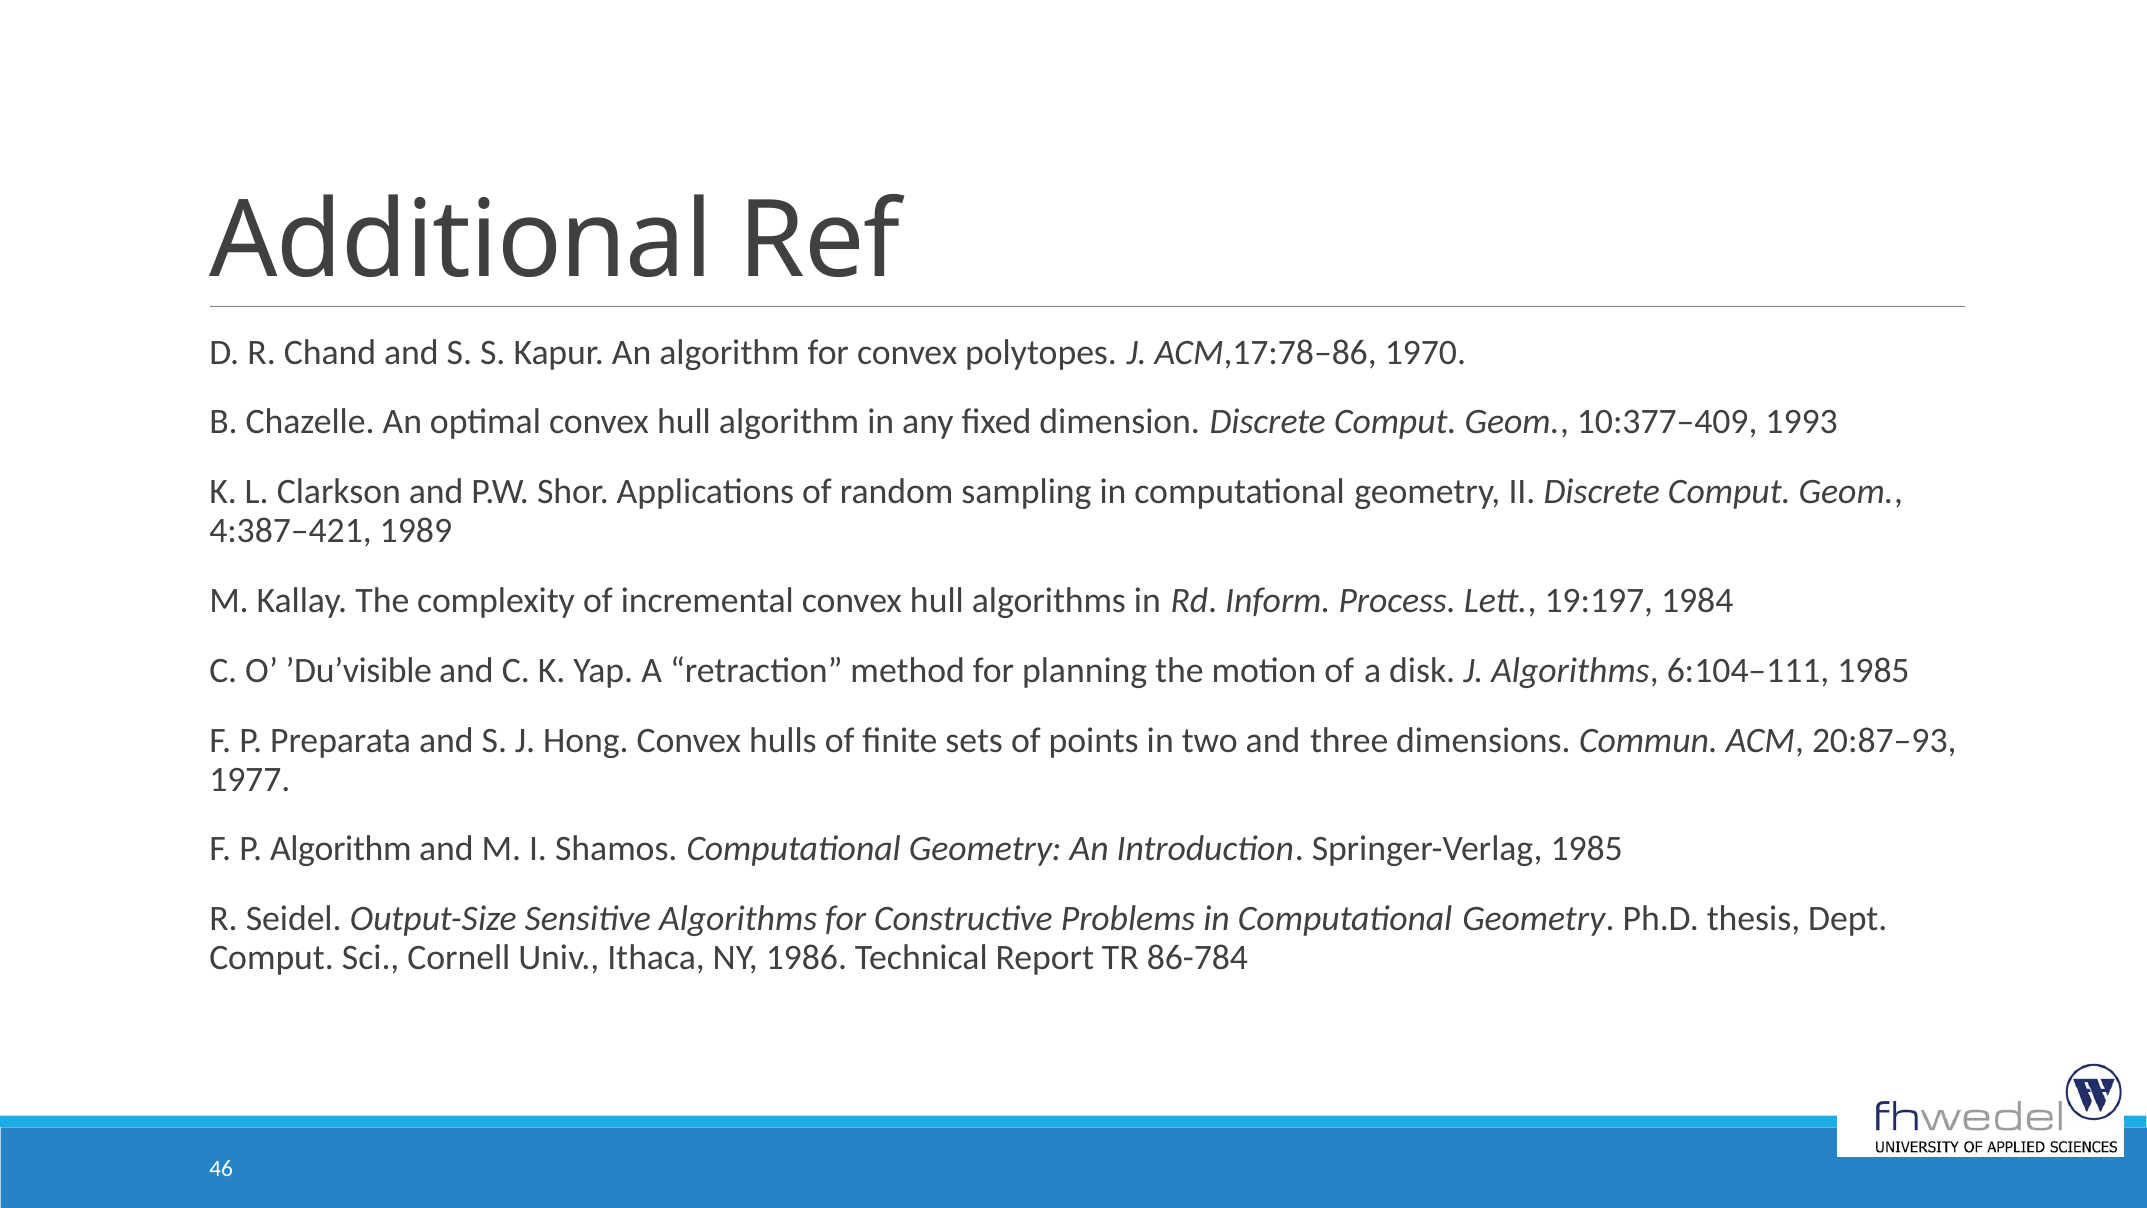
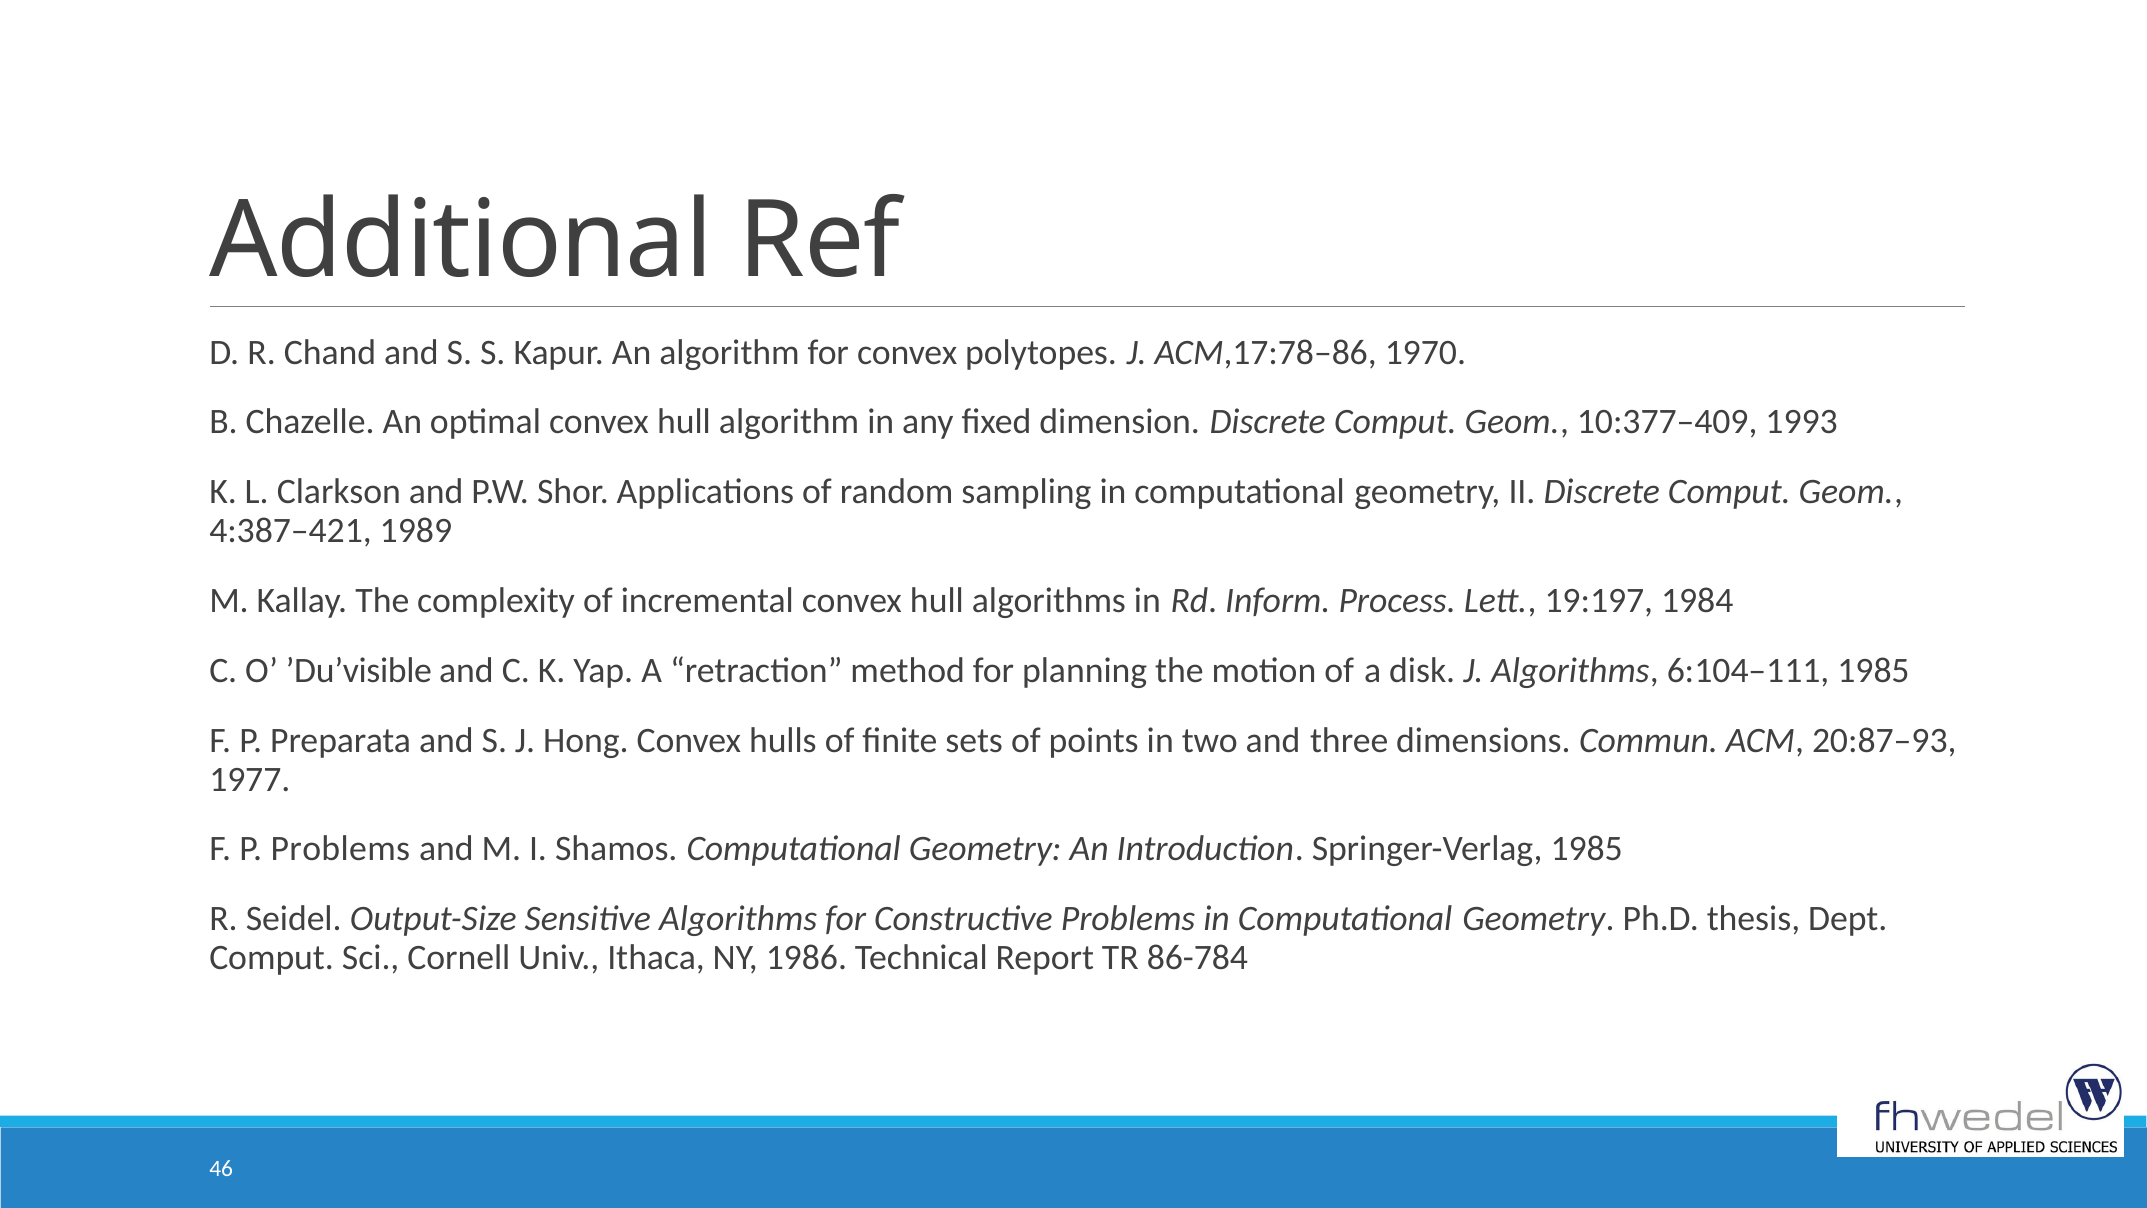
P Algorithm: Algorithm -> Problems (340, 849)
